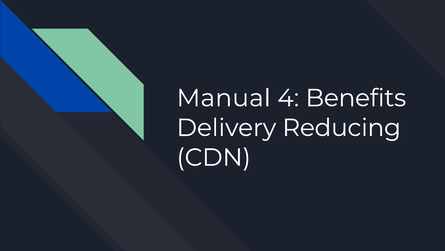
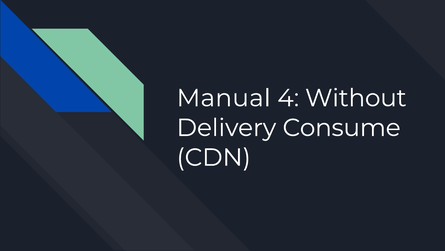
Benefits: Benefits -> Without (356, 98)
Reducing: Reducing -> Consume (342, 127)
